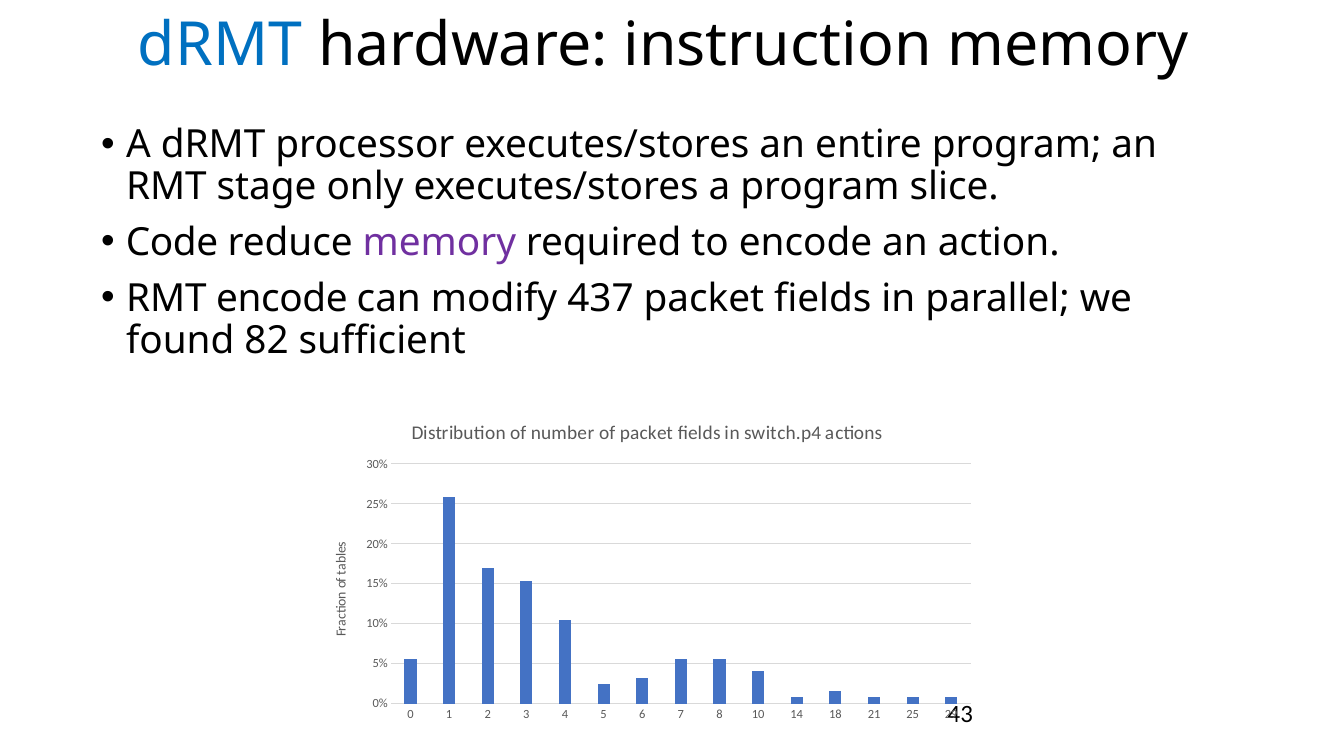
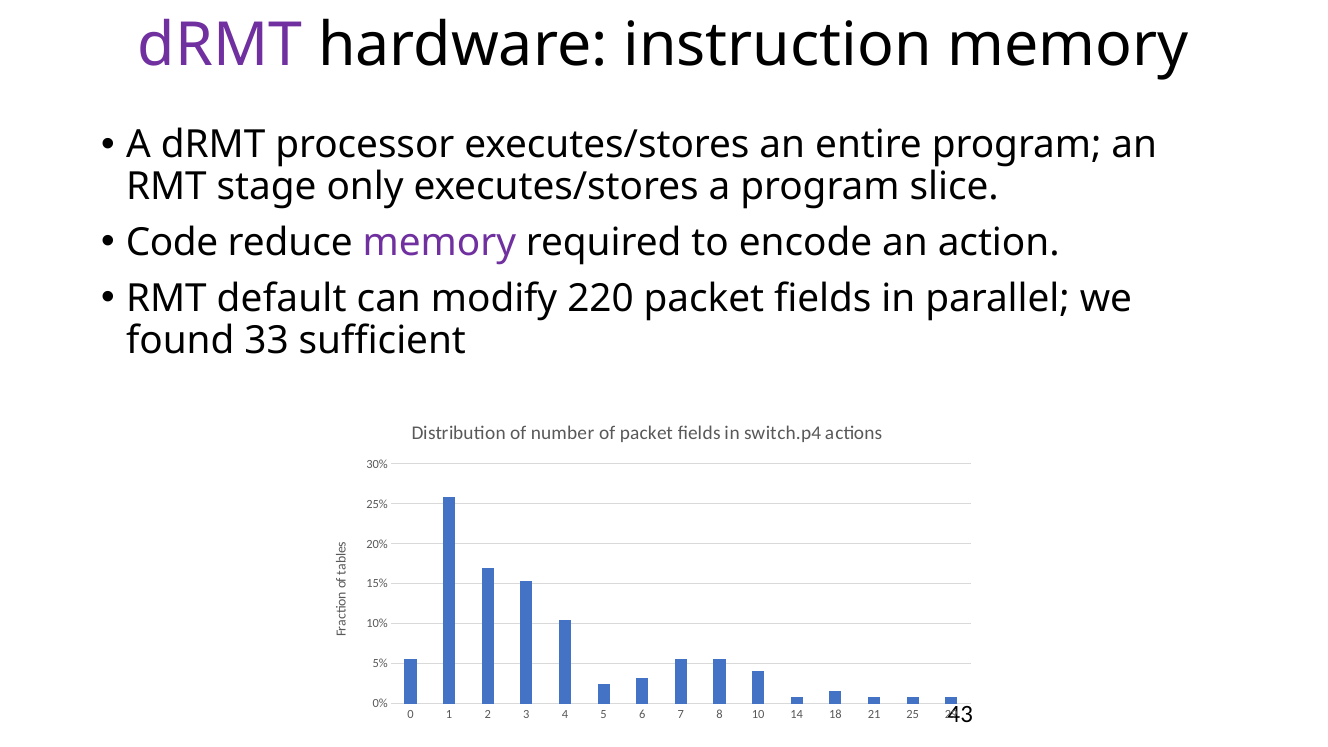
dRMT colour: blue -> purple (220, 46)
RMT encode: encode -> default (282, 298)
437: 437 -> 220 (600, 298)
82: 82 -> 33 (267, 340)
